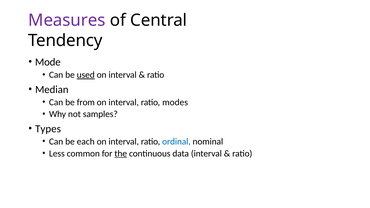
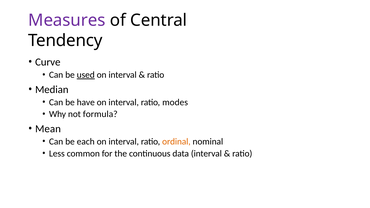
Mode: Mode -> Curve (48, 62)
from: from -> have (86, 102)
samples: samples -> formula (100, 114)
Types: Types -> Mean (48, 129)
ordinal colour: blue -> orange (176, 142)
the underline: present -> none (121, 154)
